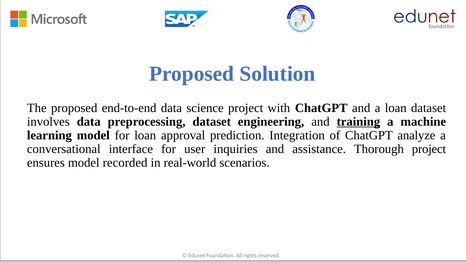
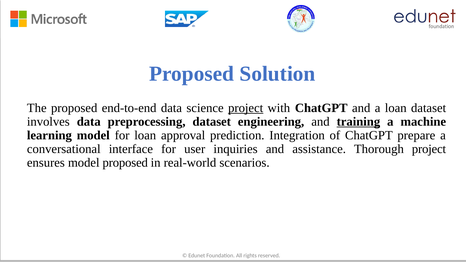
project underline: none -> present (246, 108)
analyze: analyze -> prepare (416, 135)
model recorded: recorded -> proposed (125, 163)
